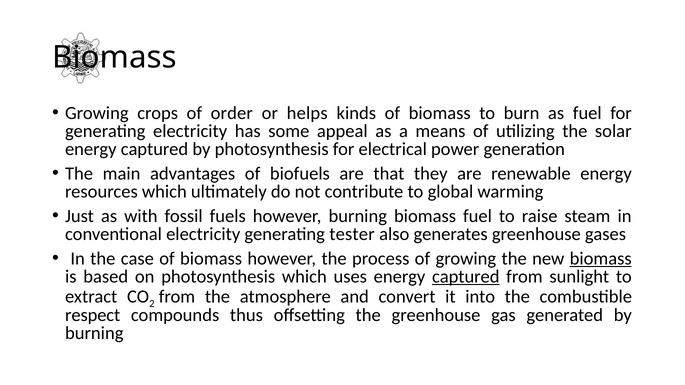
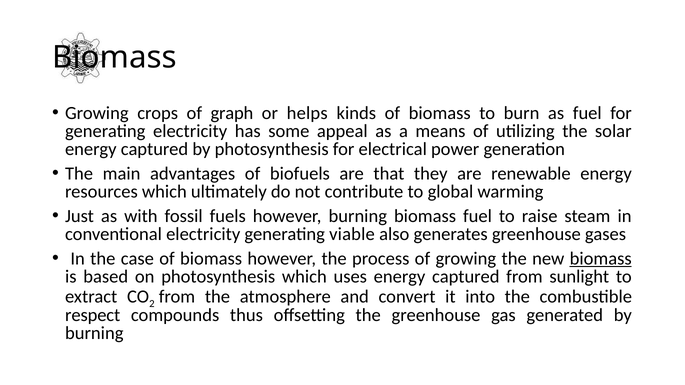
order: order -> graph (232, 113)
tester: tester -> viable (352, 234)
captured underline: present -> none (466, 277)
